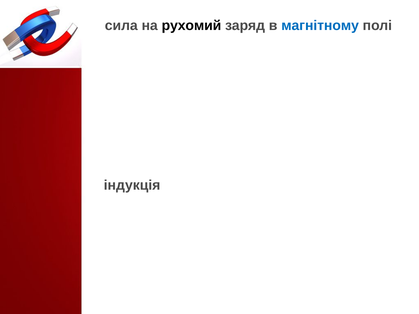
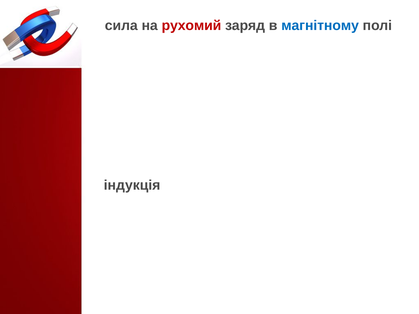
рухомий colour: black -> red (191, 26)
